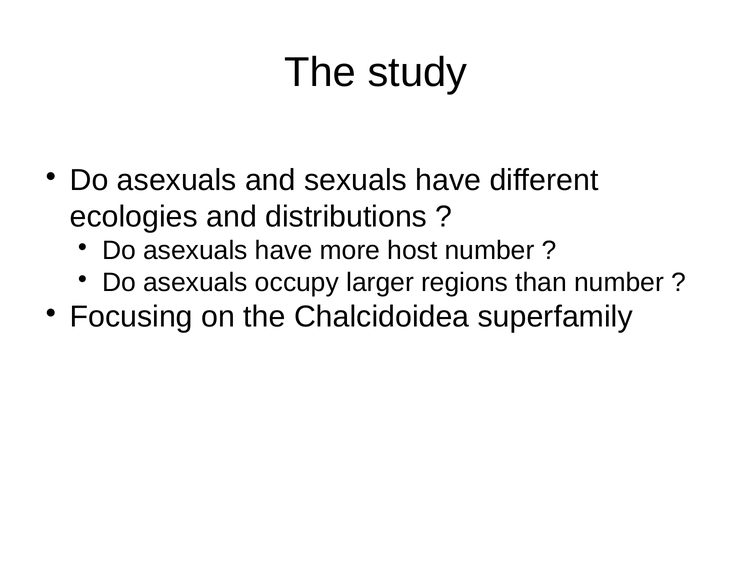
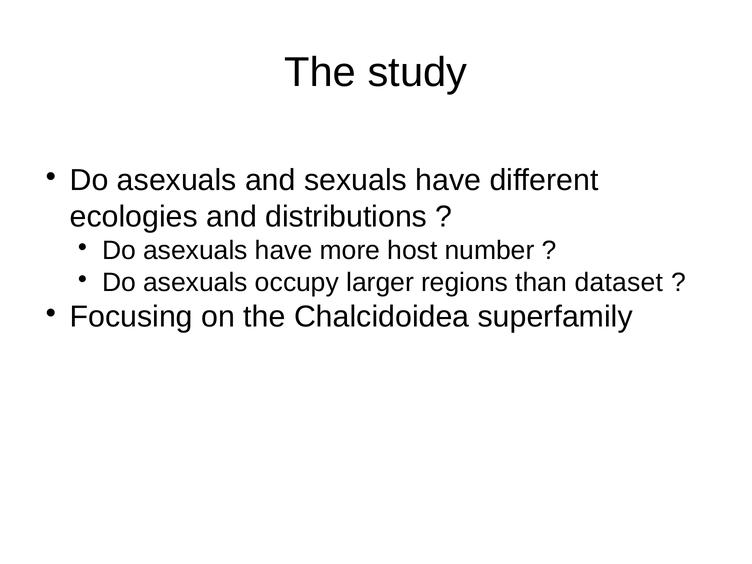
than number: number -> dataset (619, 282)
